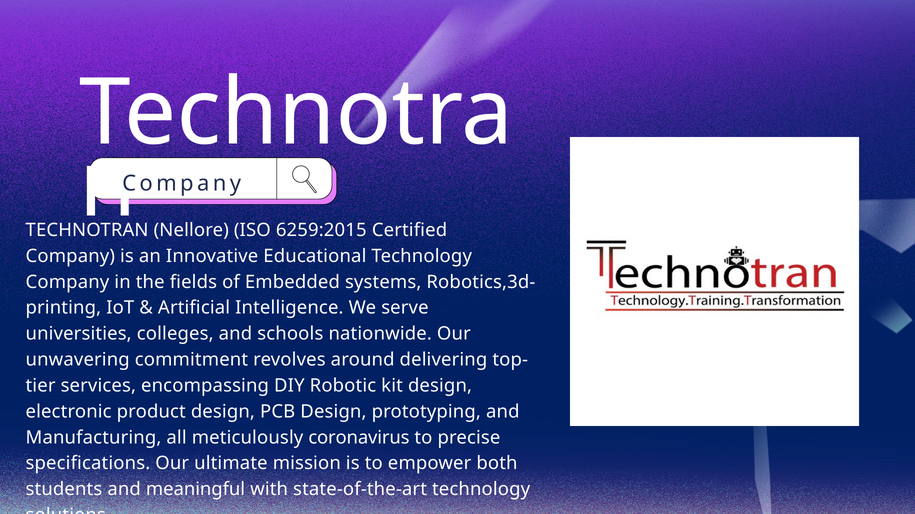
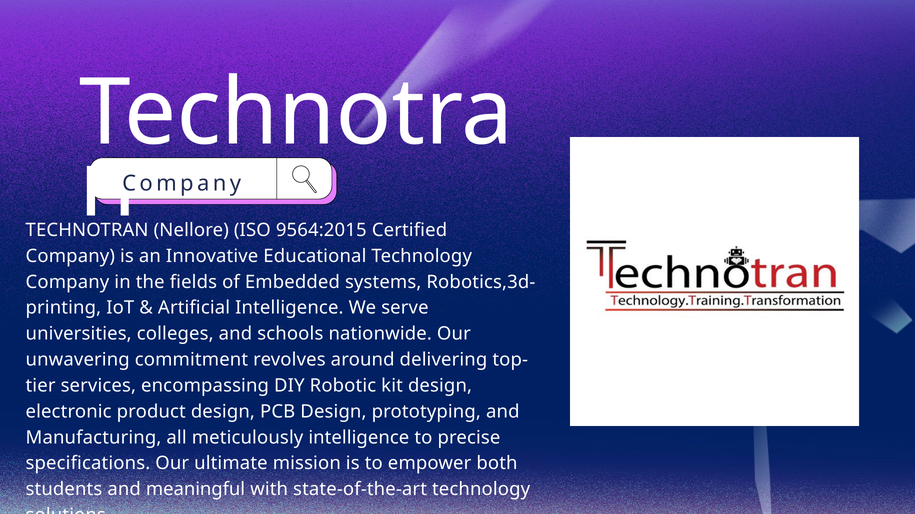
6259:2015: 6259:2015 -> 9564:2015 (321, 230)
meticulously coronavirus: coronavirus -> intelligence (359, 438)
